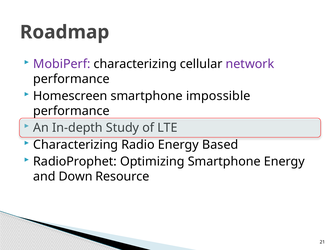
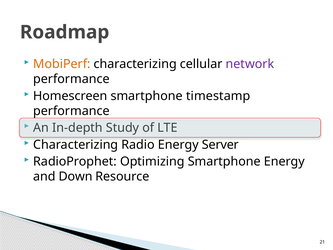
MobiPerf colour: purple -> orange (62, 64)
impossible: impossible -> timestamp (218, 96)
Based: Based -> Server (220, 144)
